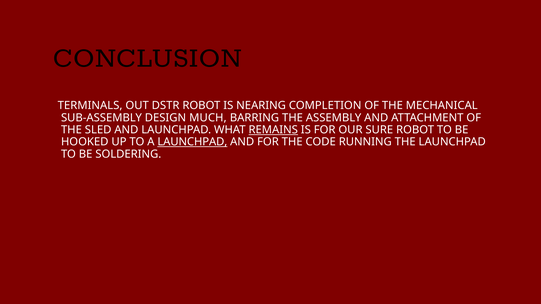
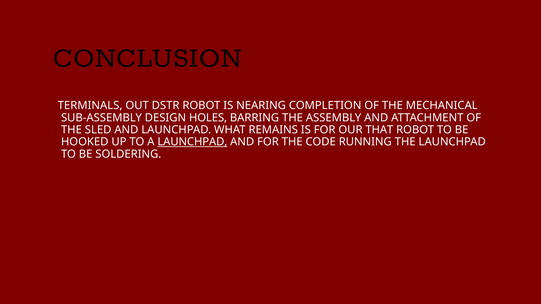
MUCH: MUCH -> HOLES (208, 118)
REMAINS underline: present -> none (273, 130)
SURE: SURE -> THAT (379, 130)
